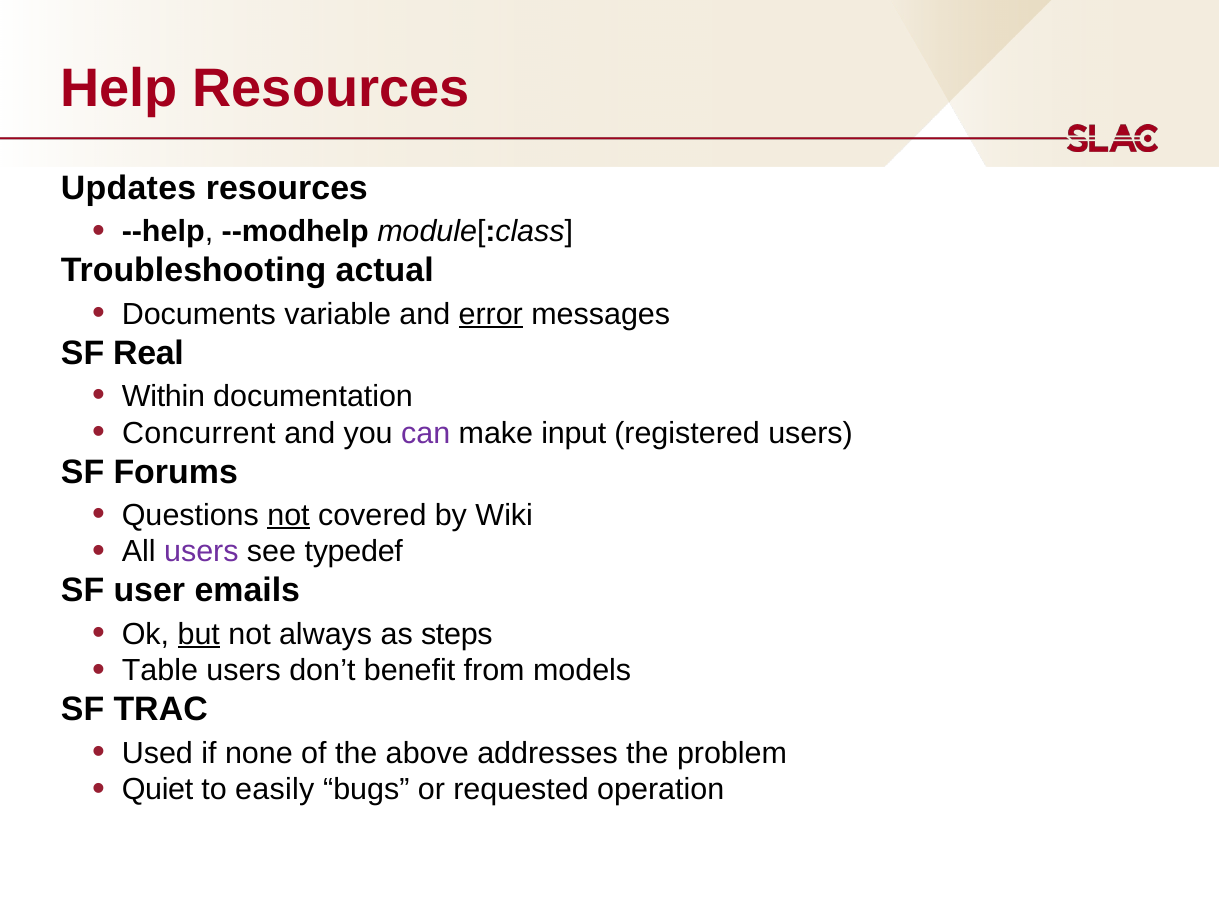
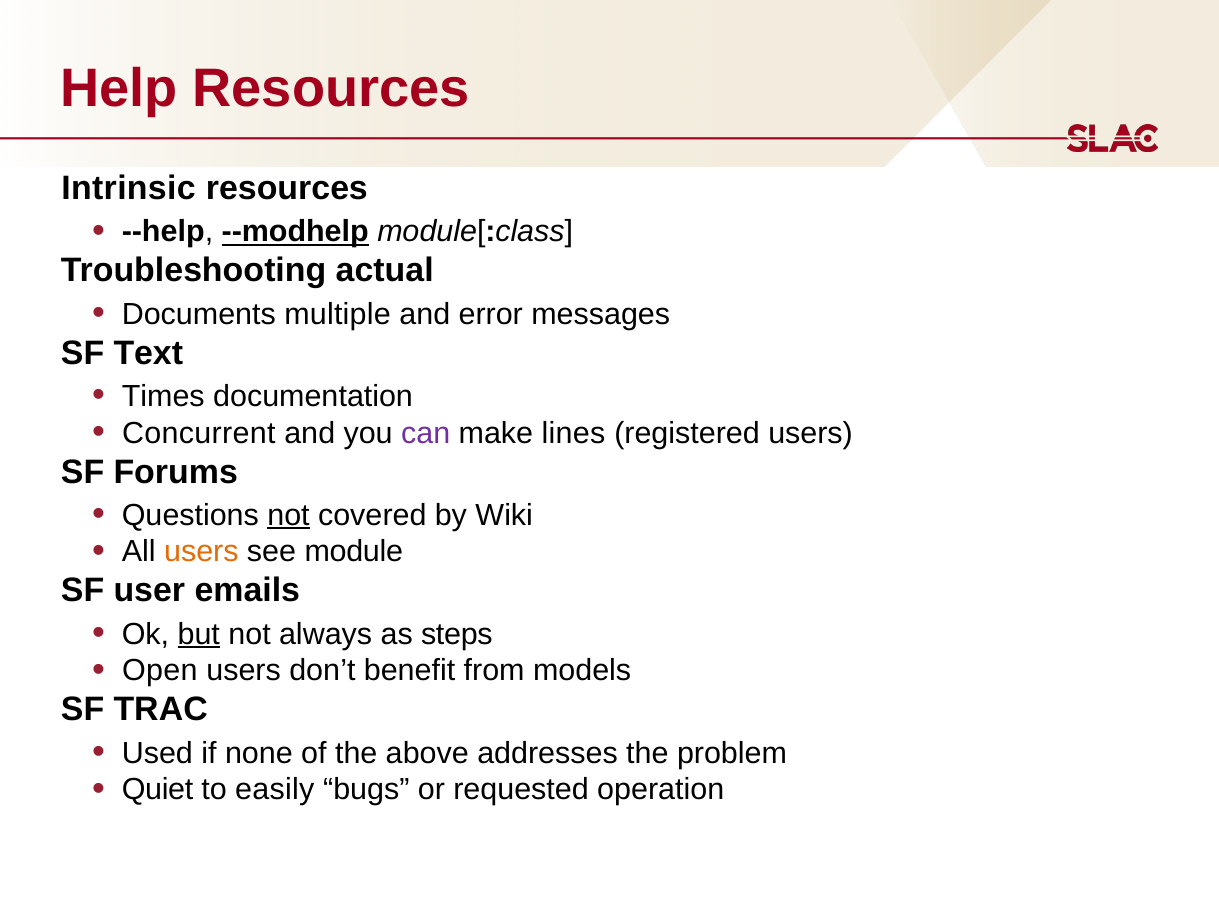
Updates: Updates -> Intrinsic (129, 188)
--modhelp underline: none -> present (295, 232)
variable: variable -> multiple (338, 314)
error underline: present -> none (491, 314)
Real: Real -> Text (148, 353)
Within: Within -> Times (163, 397)
input: input -> lines (574, 433)
users colour: purple -> orange (201, 552)
typedef: typedef -> module (354, 552)
Table: Table -> Open (160, 671)
